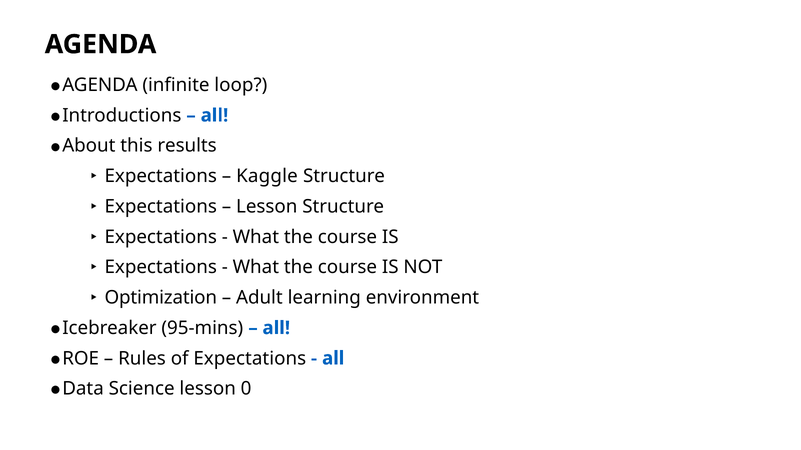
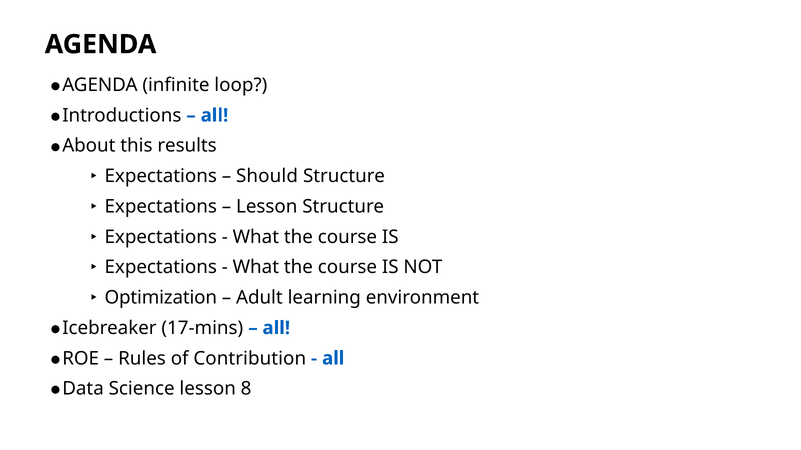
Kaggle: Kaggle -> Should (267, 176)
95-mins: 95-mins -> 17-mins (202, 328)
of Expectations: Expectations -> Contribution (250, 358)
0: 0 -> 8 (246, 388)
